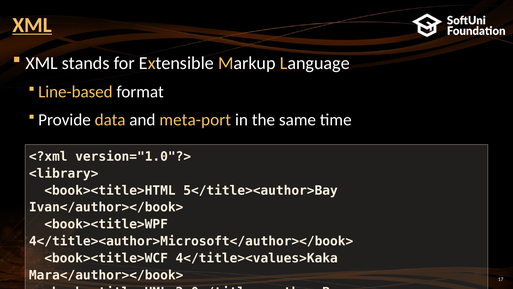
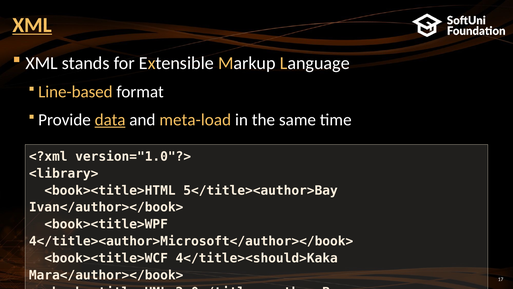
data underline: none -> present (110, 120)
meta-port: meta-port -> meta-load (195, 120)
4</title><values>Kaka: 4</title><values>Kaka -> 4</title><should>Kaka (257, 258)
